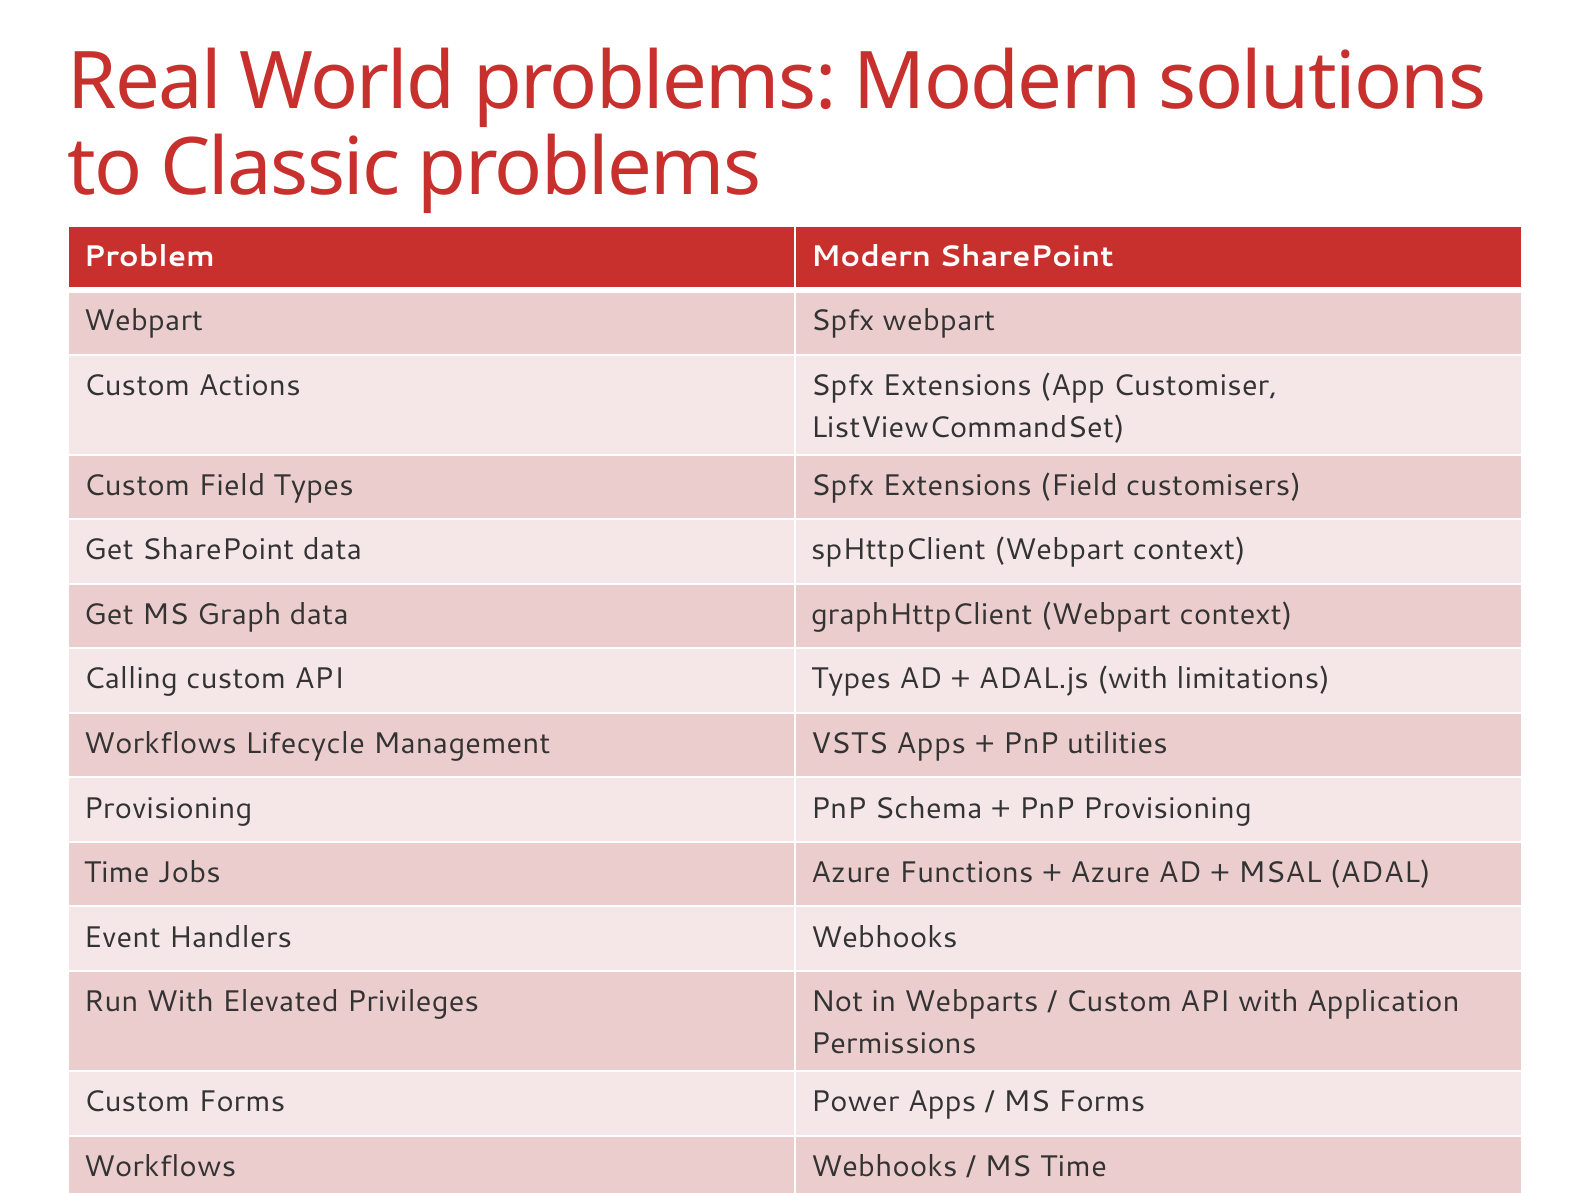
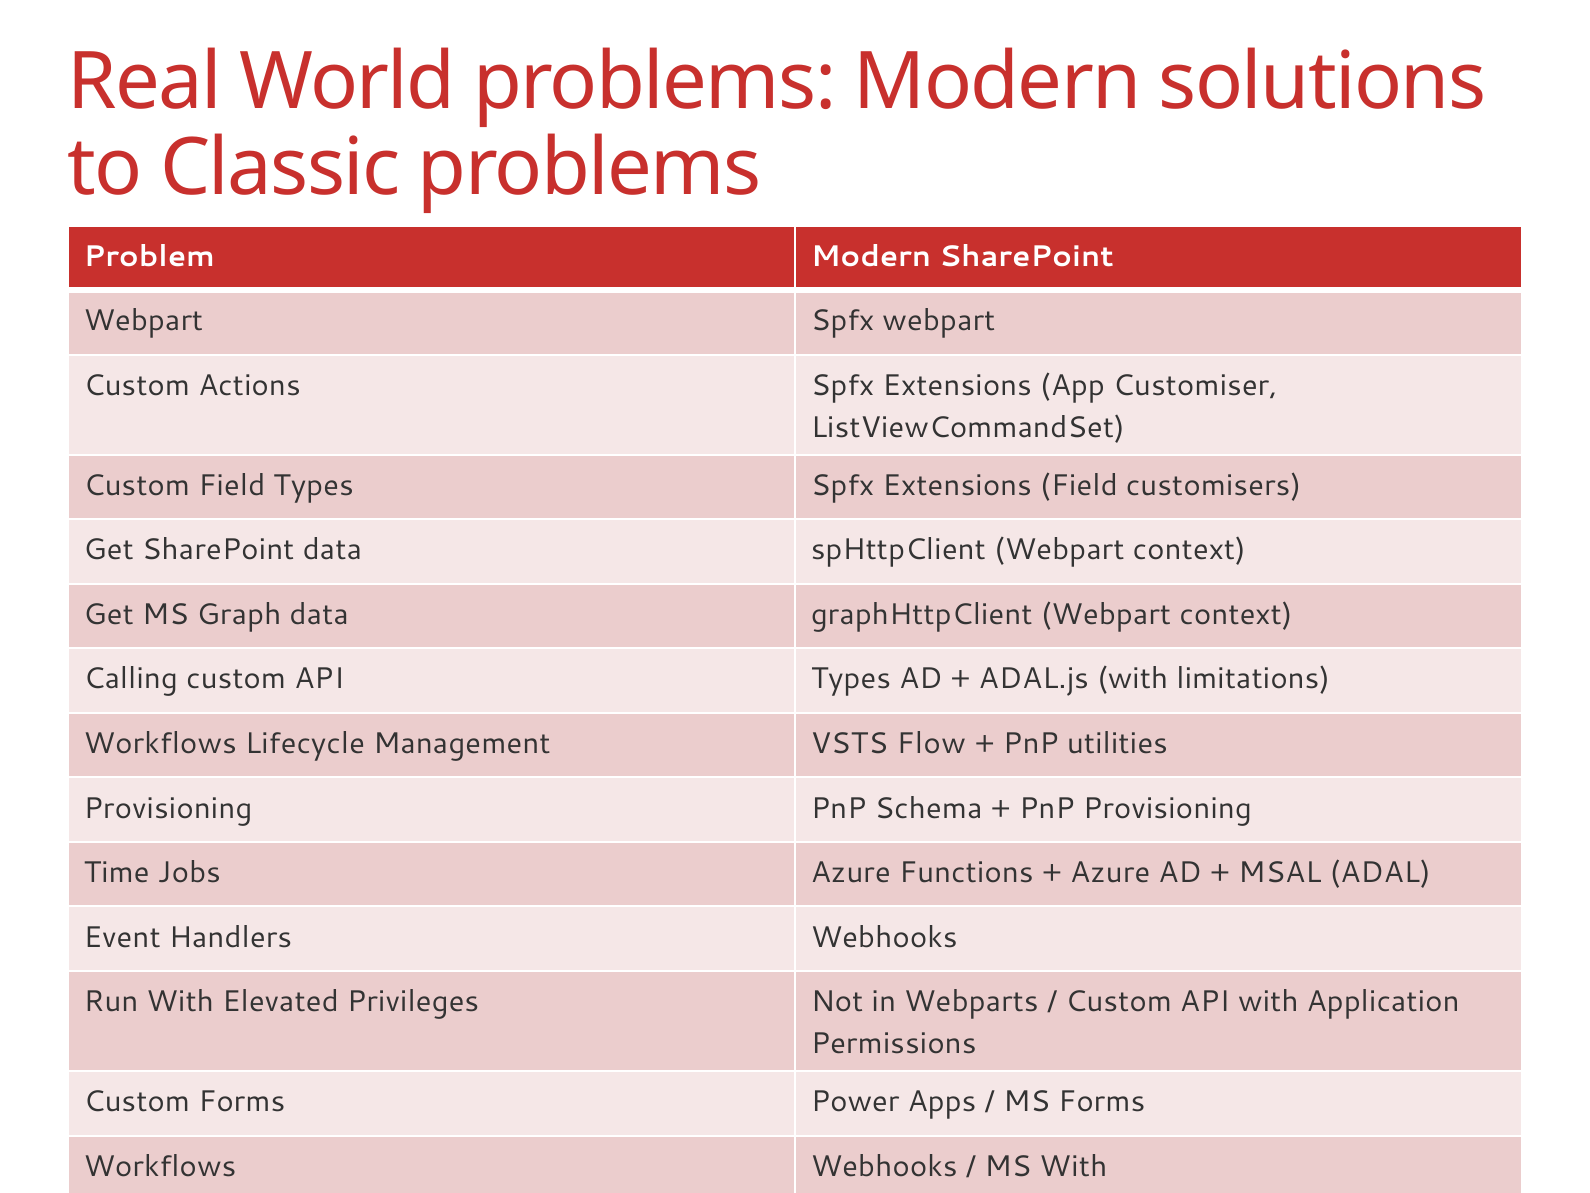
VSTS Apps: Apps -> Flow (931, 743)
MS Time: Time -> With (1074, 1166)
